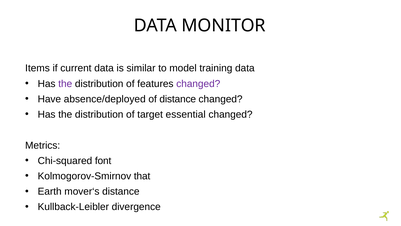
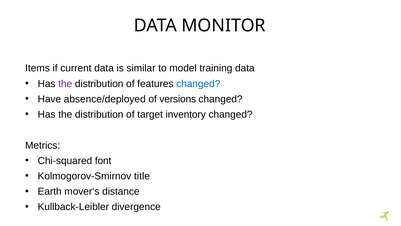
changed colour: purple -> blue (198, 84)
of distance: distance -> versions (178, 99)
essential: essential -> inventory (186, 114)
that: that -> title (142, 176)
